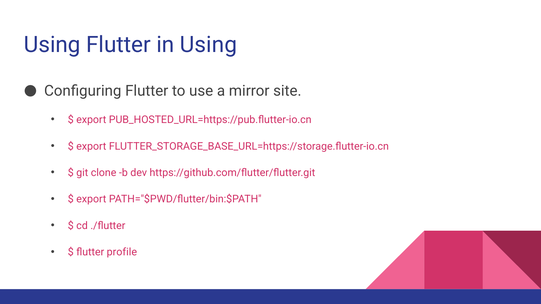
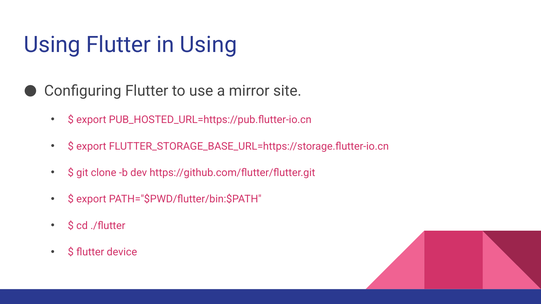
profile: profile -> device (122, 252)
